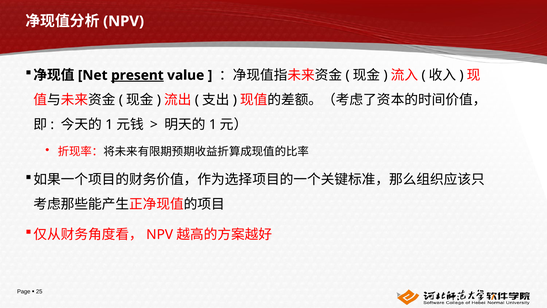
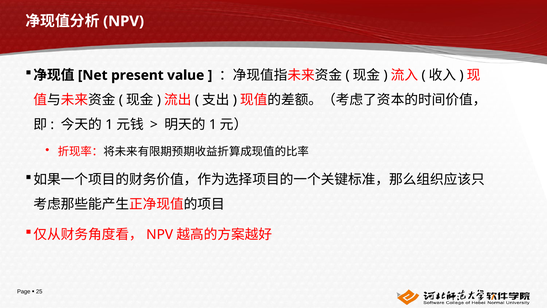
present underline: present -> none (137, 75)
